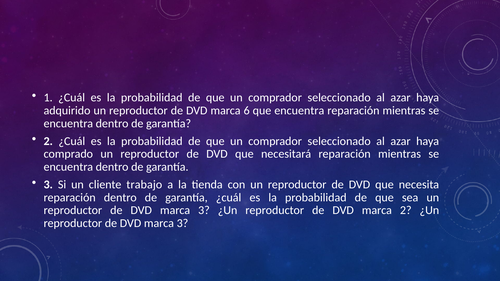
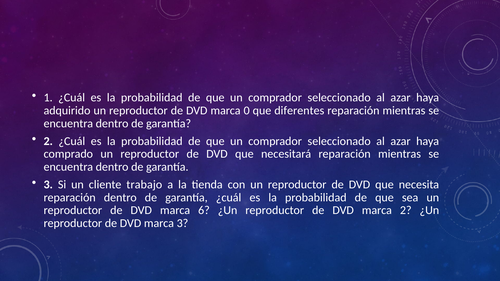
6: 6 -> 0 (247, 111)
que encuentra: encuentra -> diferentes (299, 111)
3: 3 -> 6 (204, 211)
